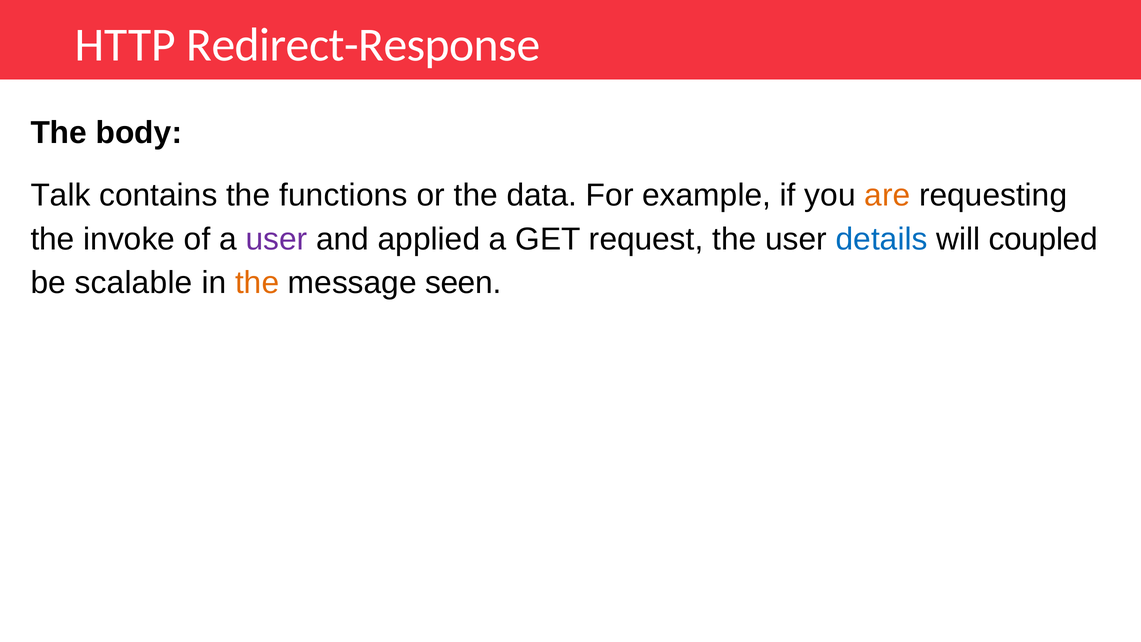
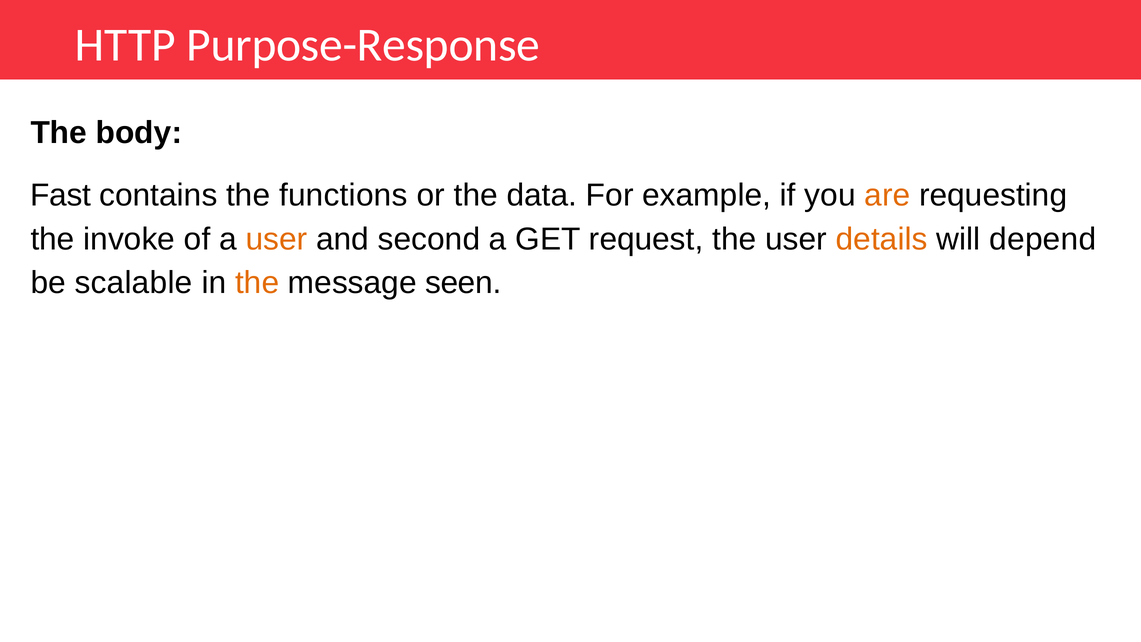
Redirect-Response: Redirect-Response -> Purpose-Response (363, 45)
Talk: Talk -> Fast (61, 195)
user colour: purple -> orange (276, 239)
applied: applied -> second (429, 239)
details colour: blue -> orange (882, 239)
coupled: coupled -> depend (1043, 239)
